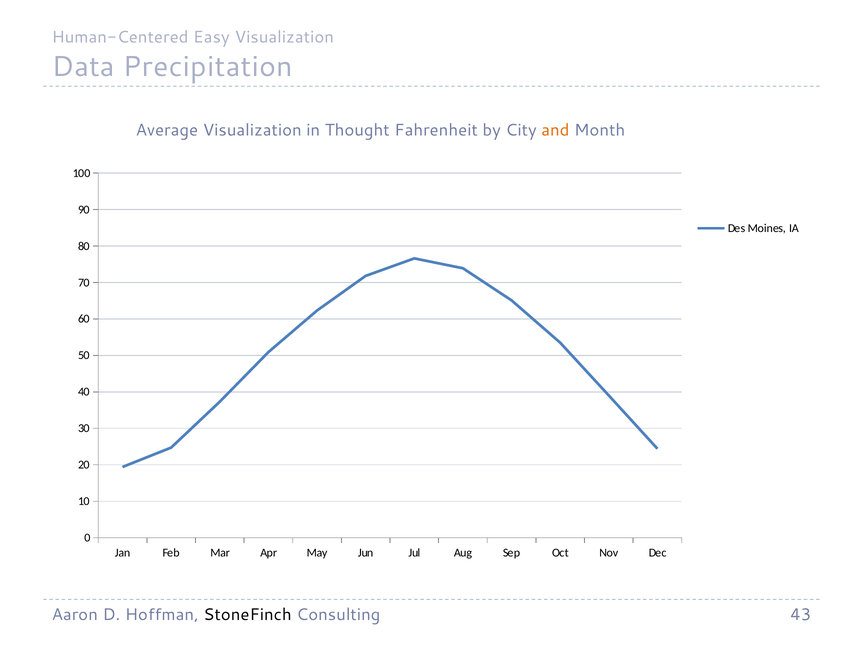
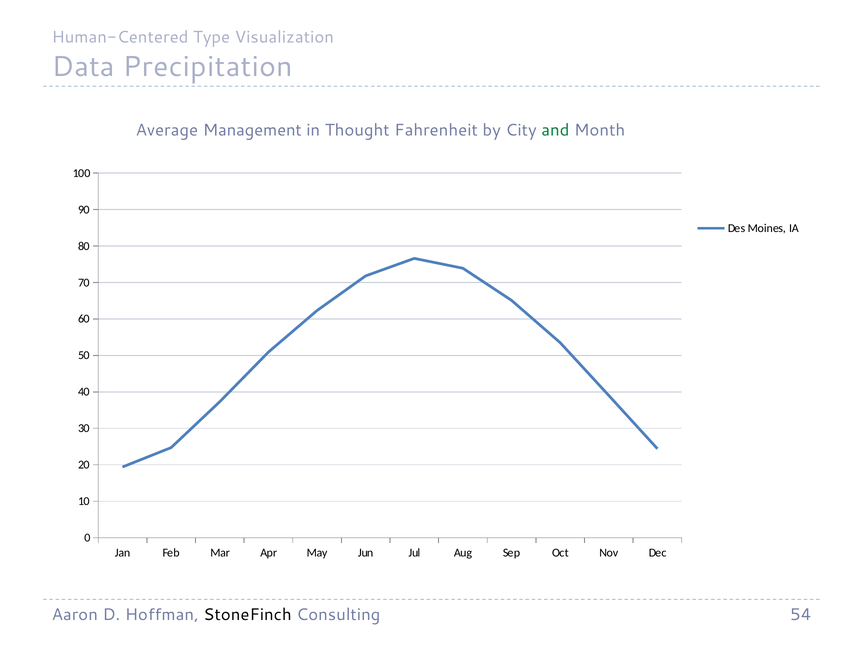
Easy: Easy -> Type (212, 37)
Average Visualization: Visualization -> Management (252, 130)
and colour: orange -> green (555, 130)
43: 43 -> 54 (801, 615)
